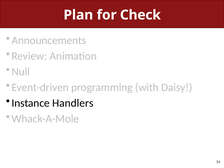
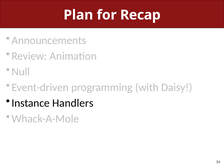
Check: Check -> Recap (140, 15)
